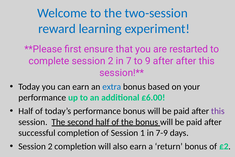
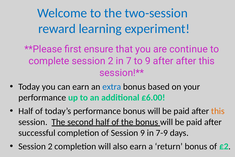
restarted: restarted -> continue (189, 49)
this colour: purple -> orange (218, 111)
Session 1: 1 -> 9 (143, 133)
